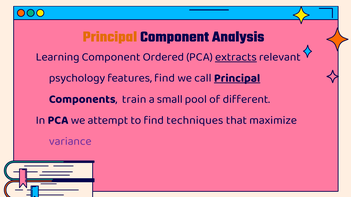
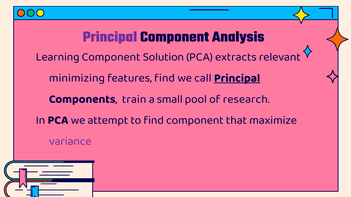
Principal colour: orange -> purple (110, 36)
Ordered: Ordered -> Solution (163, 57)
extracts underline: present -> none (236, 57)
psychology: psychology -> minimizing (77, 78)
different: different -> research (246, 99)
find techniques: techniques -> component (195, 120)
